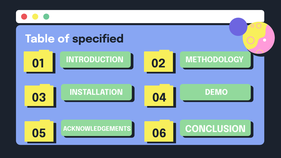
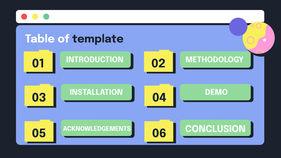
specified: specified -> template (98, 39)
